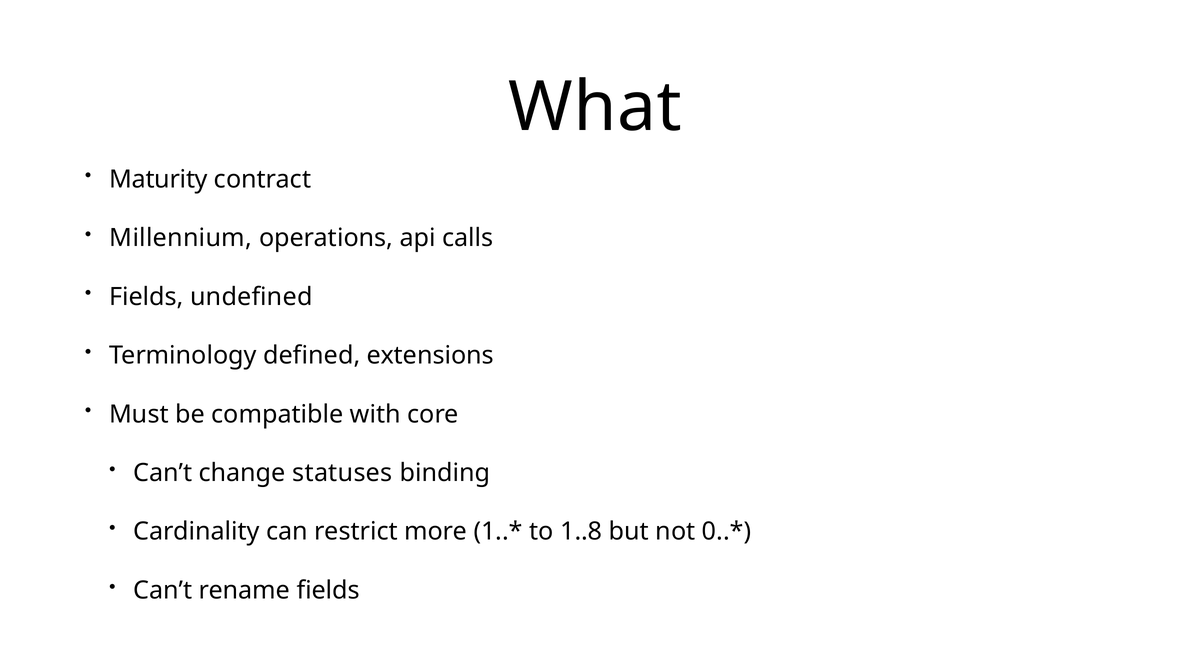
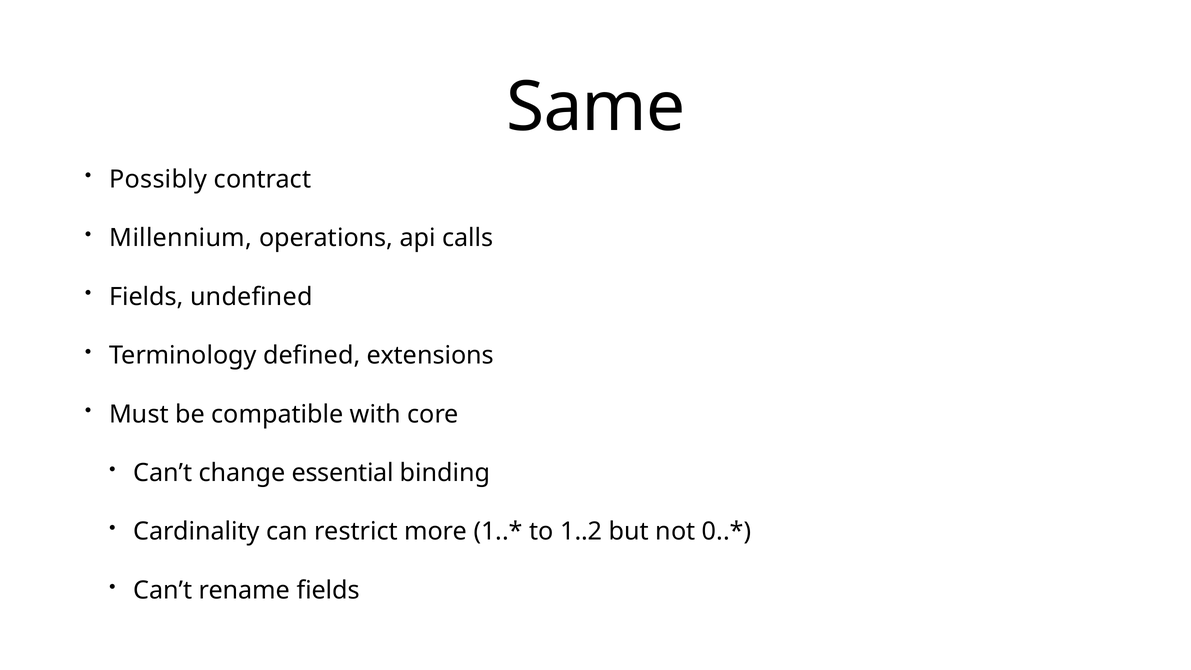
What: What -> Same (596, 107)
Maturity: Maturity -> Possibly (158, 179)
statuses: statuses -> essential (343, 473)
1..8: 1..8 -> 1..2 (581, 532)
